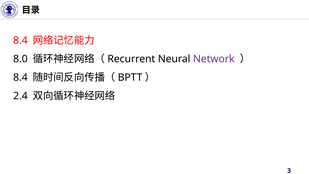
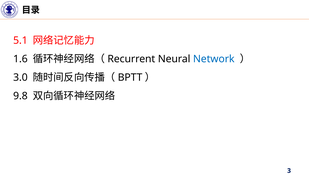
8.4: 8.4 -> 5.1 (20, 40)
8.0: 8.0 -> 1.6 (20, 59)
Network colour: purple -> blue (214, 59)
8.4: 8.4 -> 3.0 (20, 77)
2.4: 2.4 -> 9.8 (20, 96)
